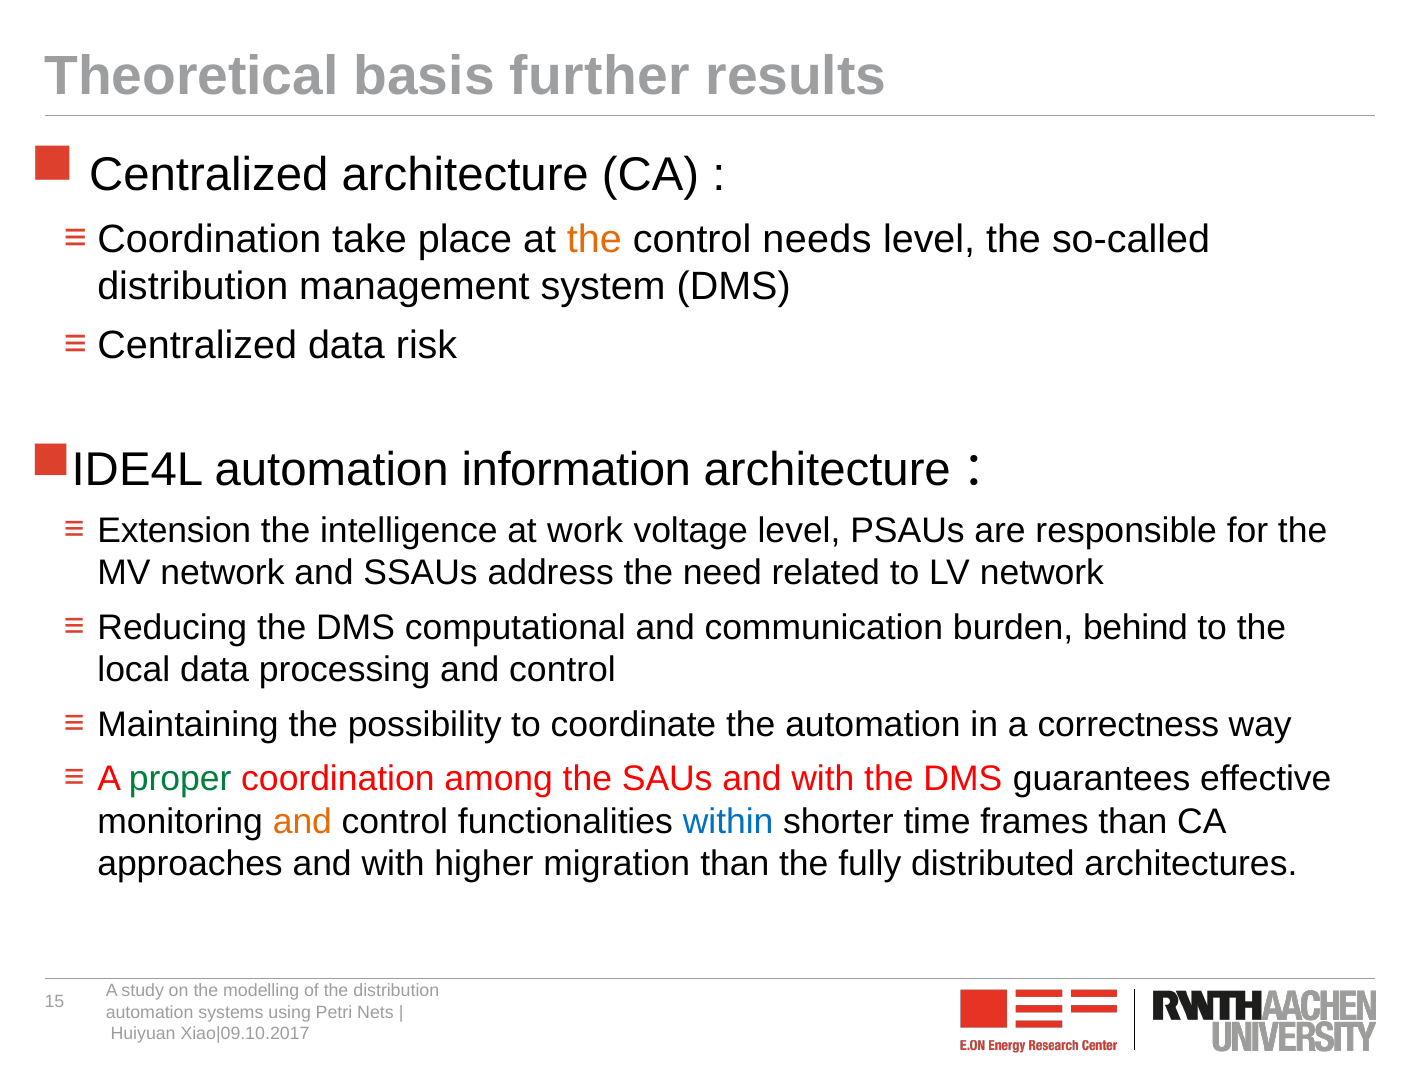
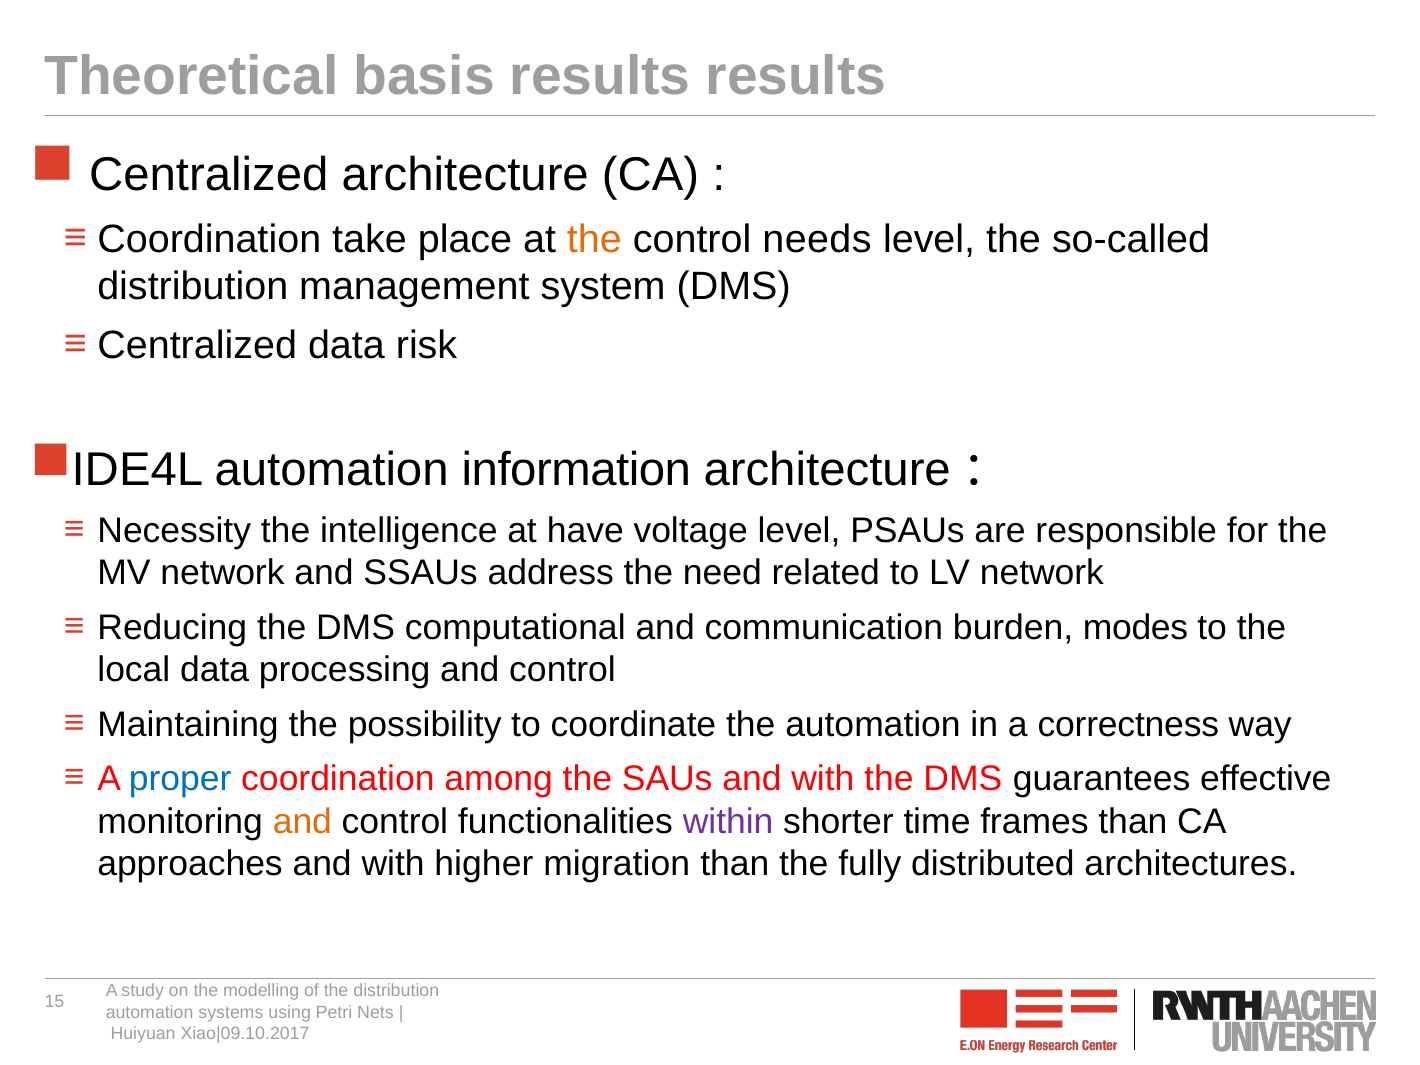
basis further: further -> results (600, 77)
Extension: Extension -> Necessity (174, 530)
work: work -> have (585, 530)
behind: behind -> modes (1135, 627)
proper colour: green -> blue (180, 779)
within colour: blue -> purple (728, 822)
